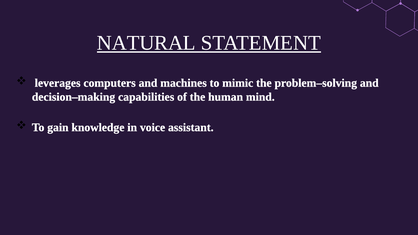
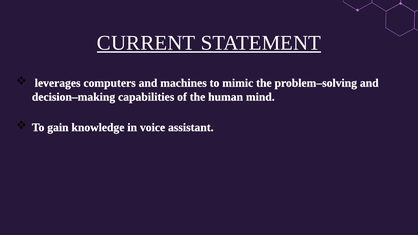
NATURAL: NATURAL -> CURRENT (146, 43)
